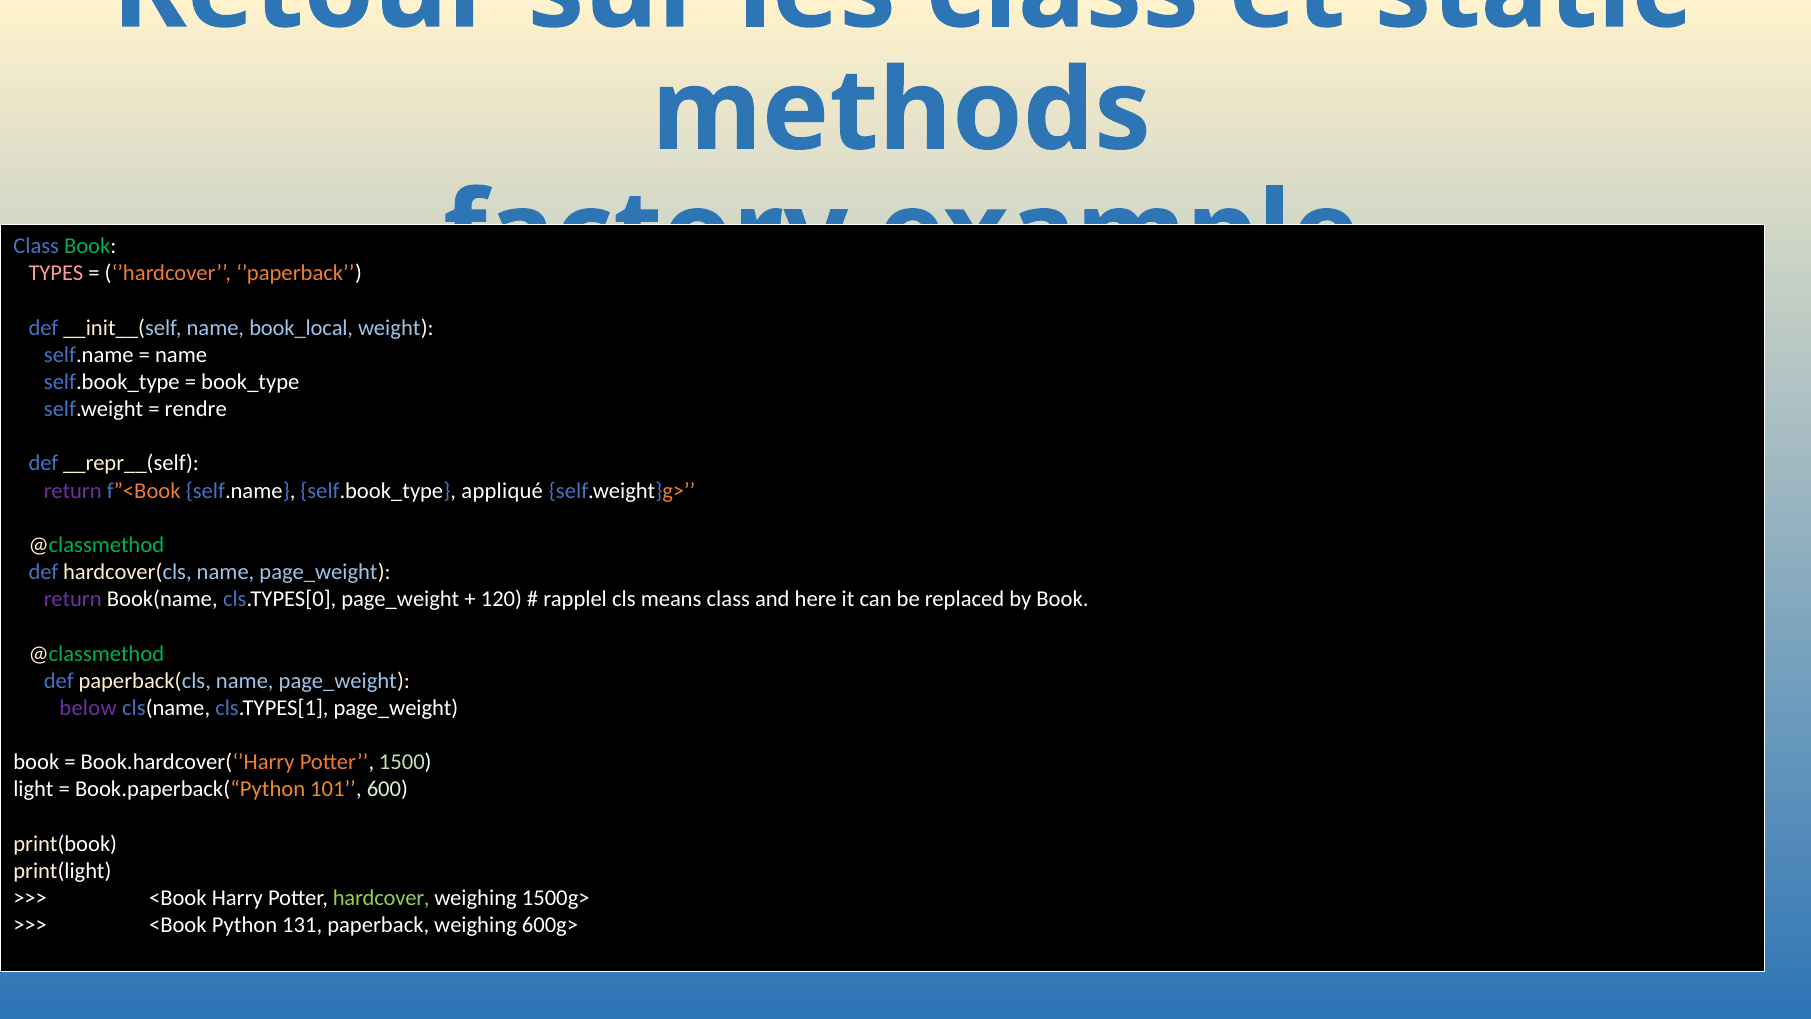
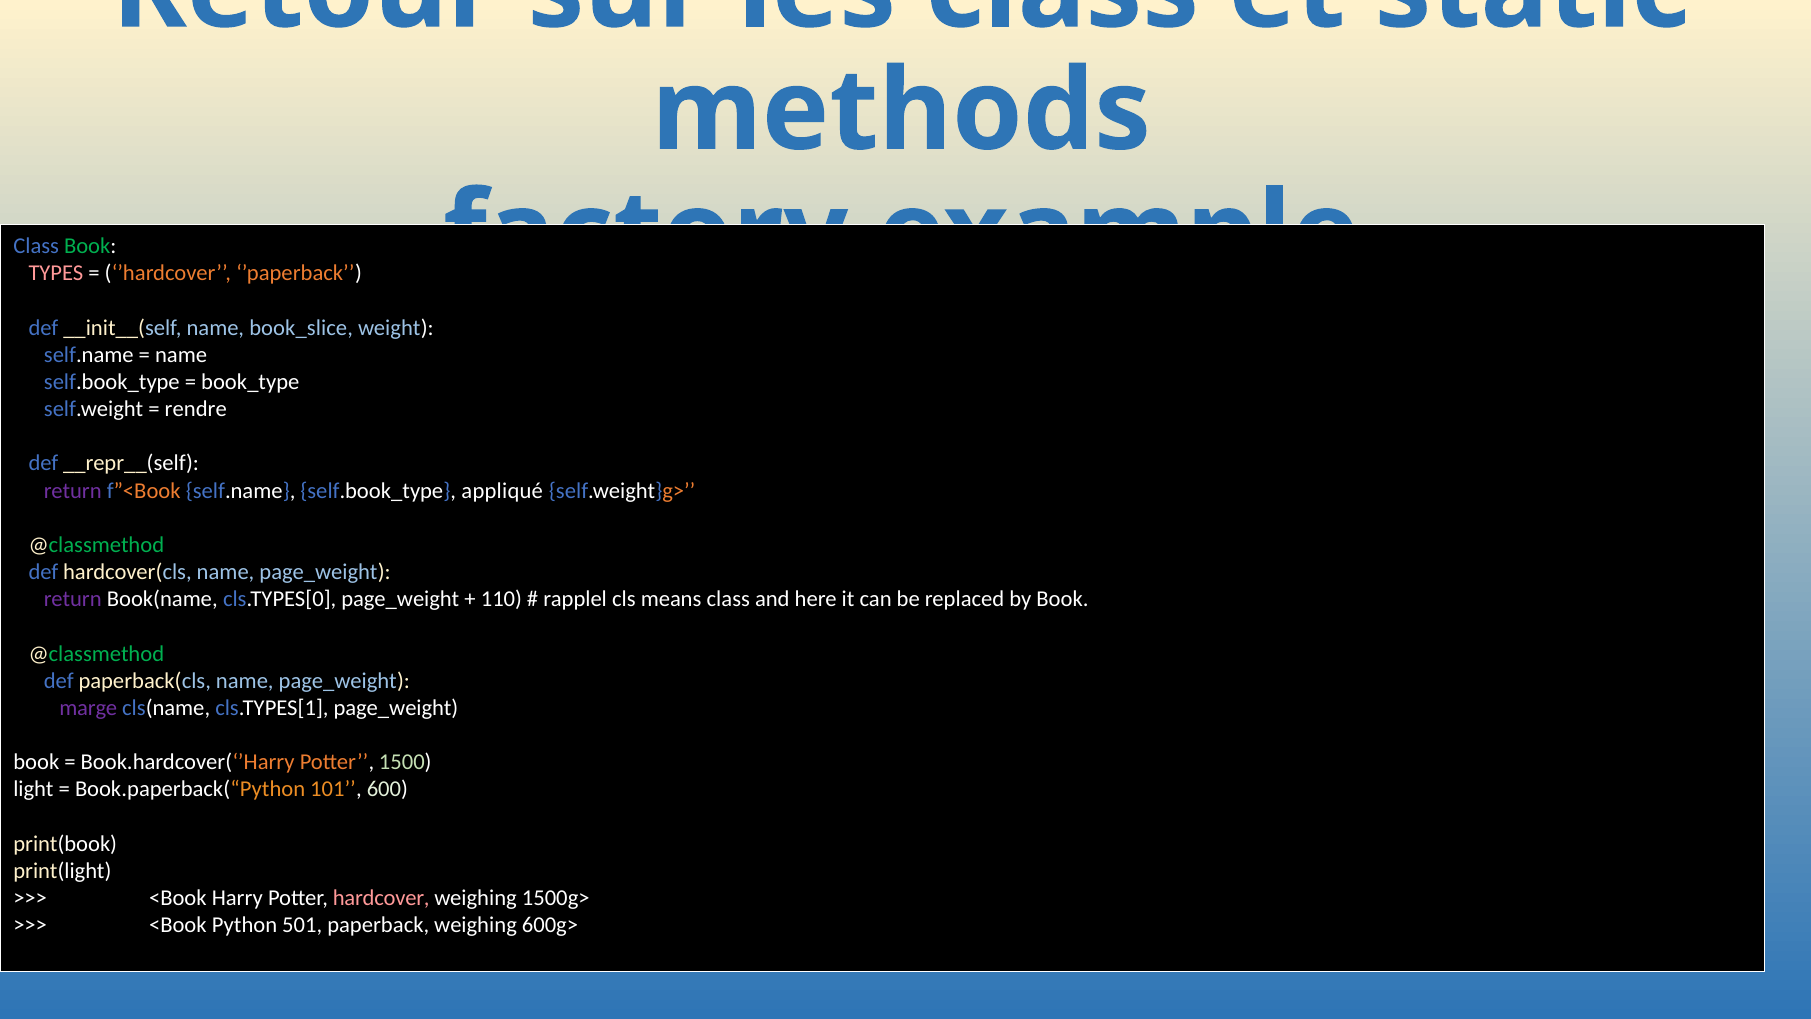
book_local: book_local -> book_slice (301, 327)
120: 120 -> 110 (501, 599)
below: below -> marge (88, 708)
hardcover colour: light green -> pink (381, 898)
131: 131 -> 501 (302, 925)
